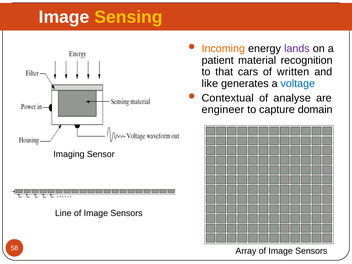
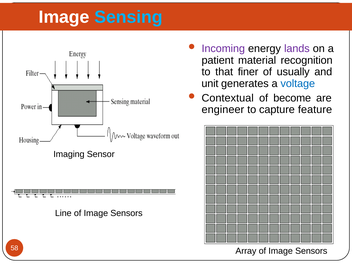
Sensing colour: yellow -> light blue (129, 17)
Incoming colour: orange -> purple (223, 49)
cars: cars -> finer (248, 72)
written: written -> usually (293, 72)
like: like -> unit (210, 84)
analyse: analyse -> become (292, 98)
domain: domain -> feature (315, 110)
